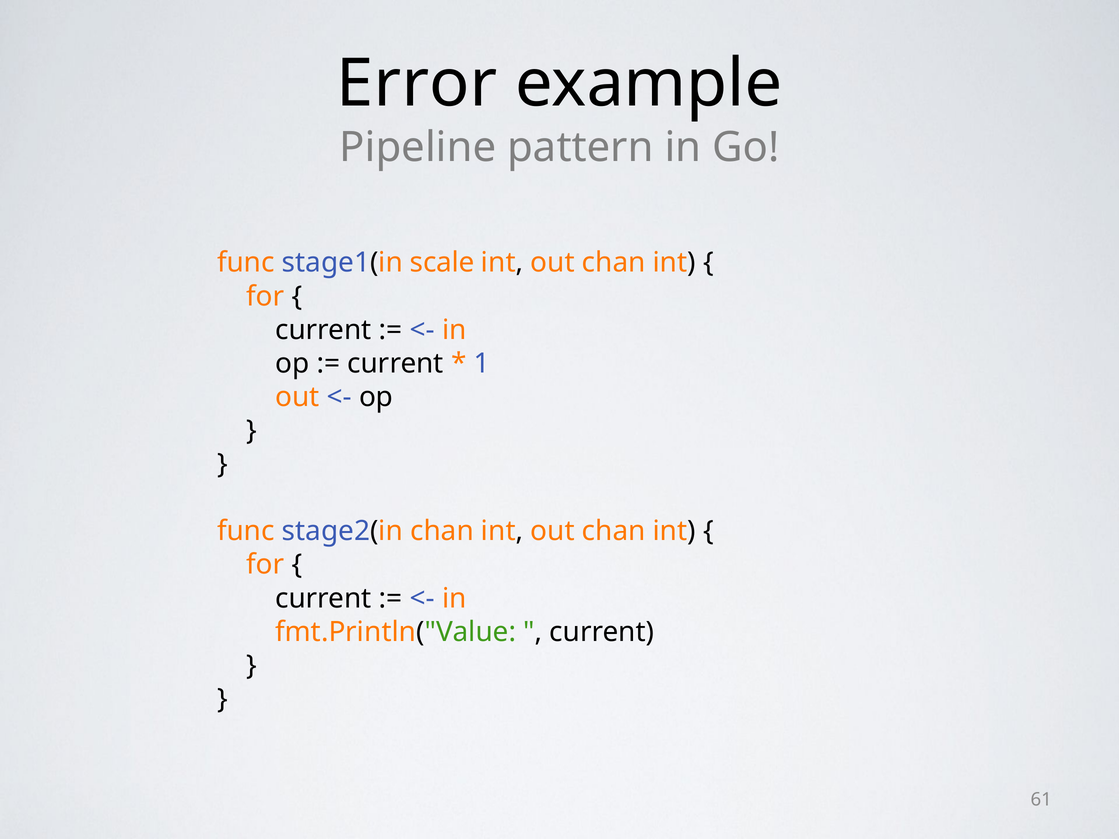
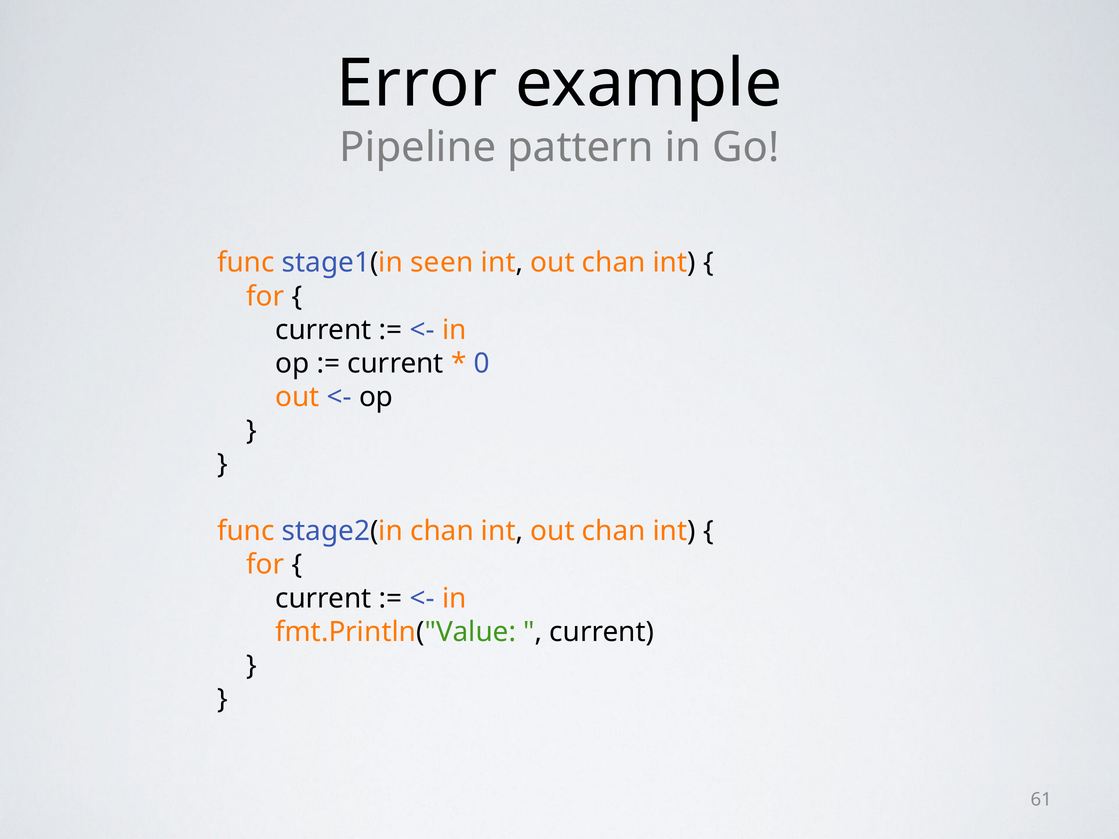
scale: scale -> seen (442, 263)
1: 1 -> 0 (482, 364)
